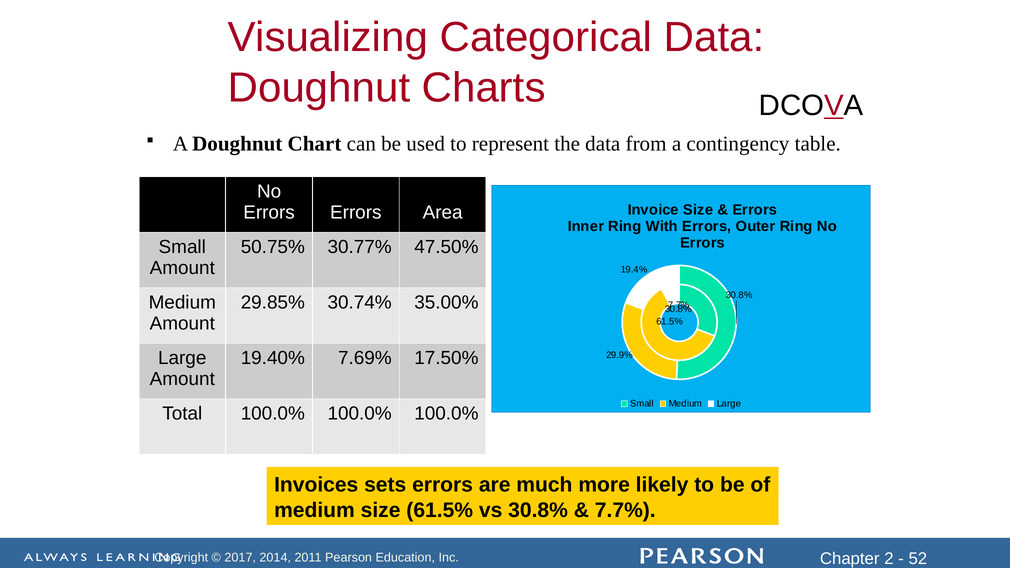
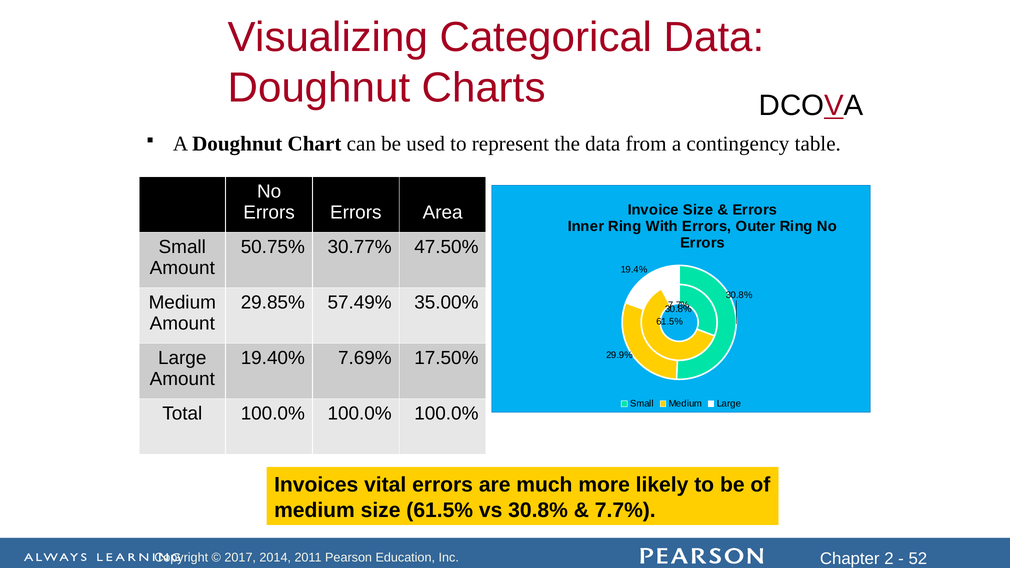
30.74%: 30.74% -> 57.49% (360, 303)
sets: sets -> vital (385, 485)
